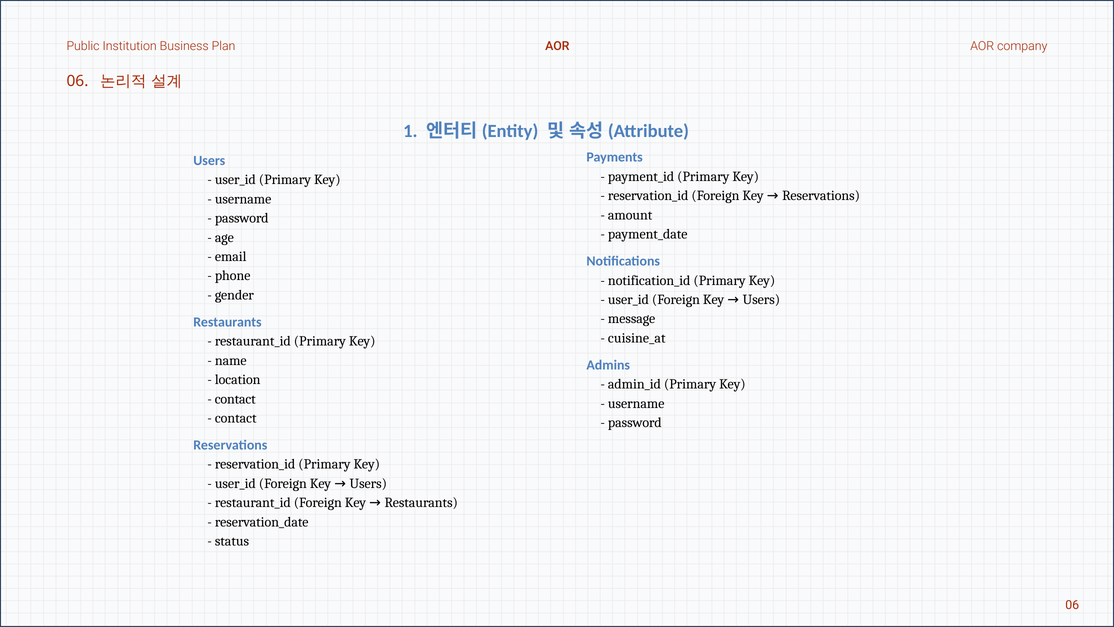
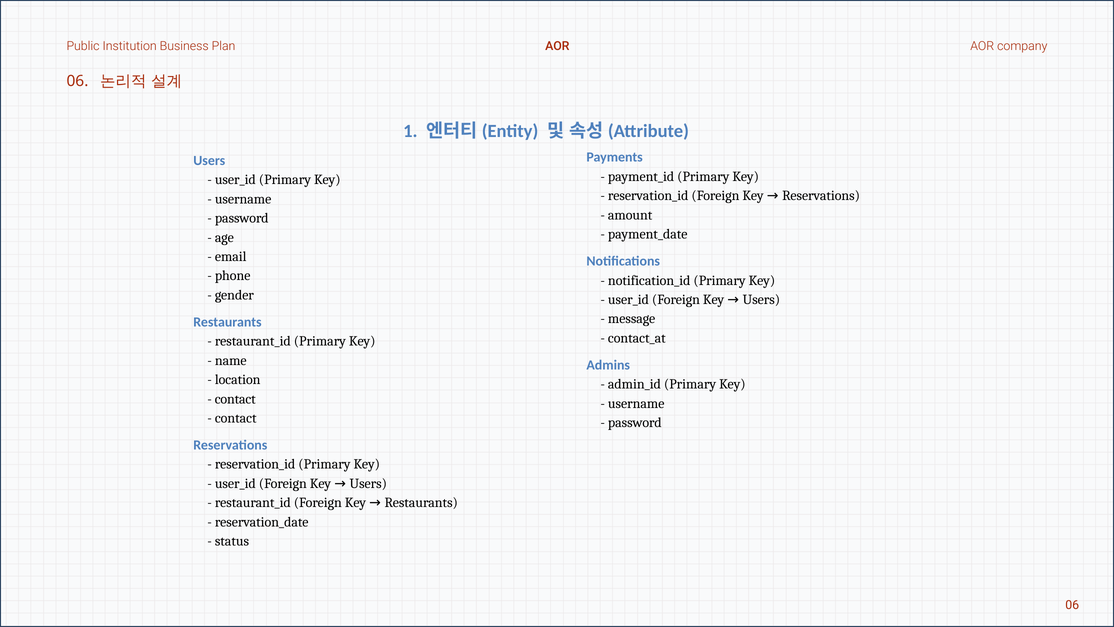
cuisine_at: cuisine_at -> contact_at (637, 338)
